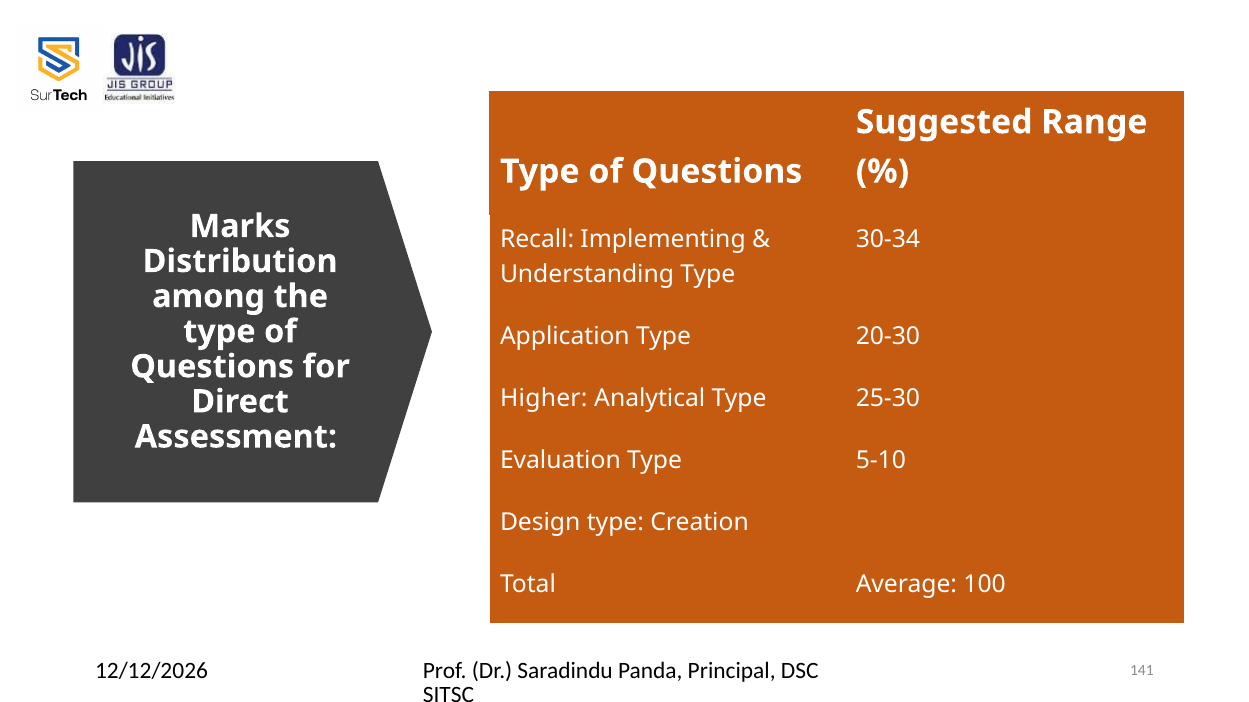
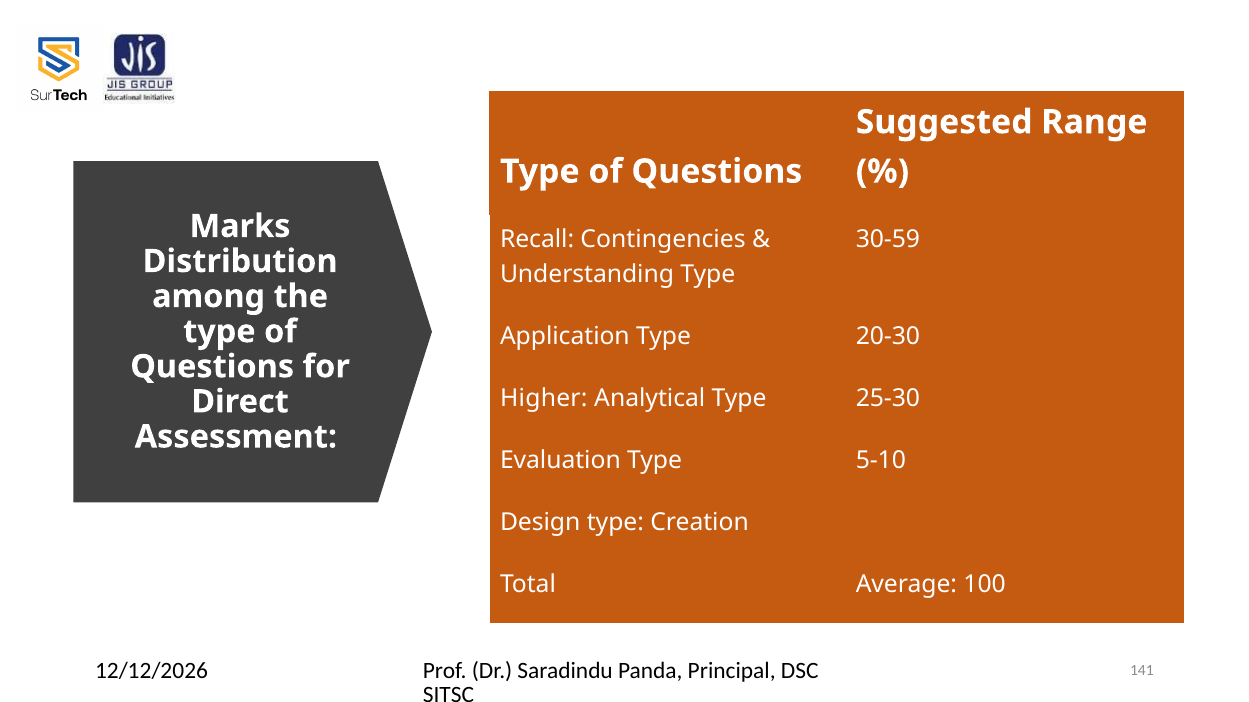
Implementing: Implementing -> Contingencies (663, 239)
30-34: 30-34 -> 30-59 (888, 239)
